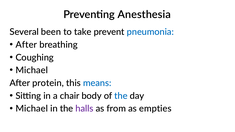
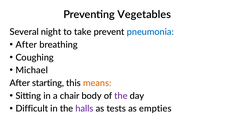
Anesthesia: Anesthesia -> Vegetables (144, 15)
been: been -> night (51, 32)
protein: protein -> starting (48, 83)
means colour: blue -> orange (97, 83)
the colour: blue -> purple (121, 96)
Michael: Michael -> Difficult (32, 109)
from: from -> tests (116, 109)
